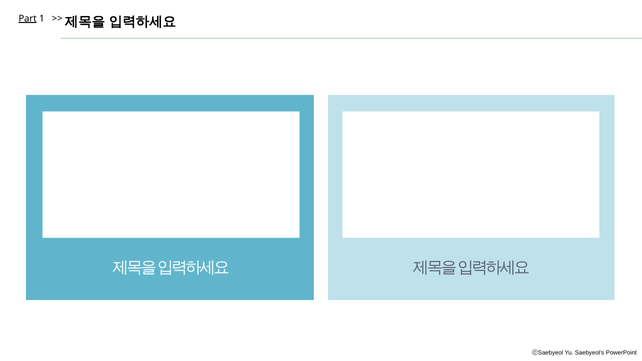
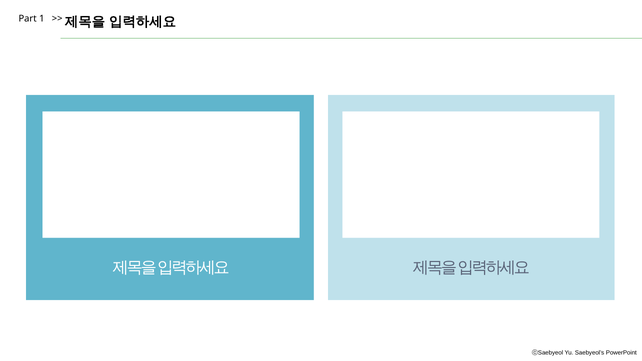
Part underline: present -> none (28, 19)
